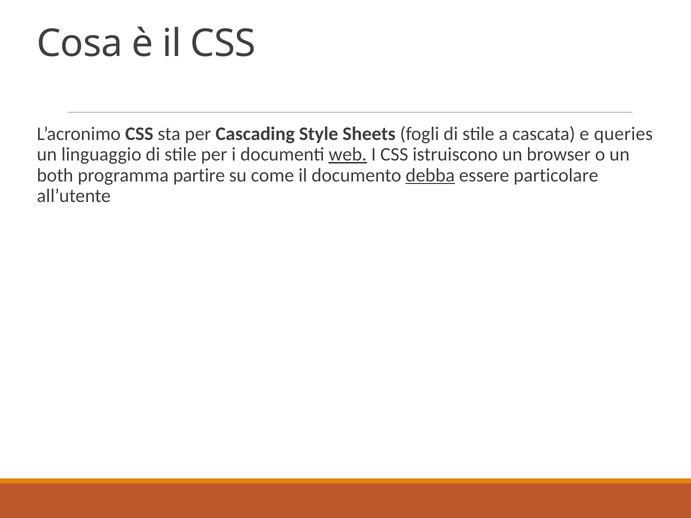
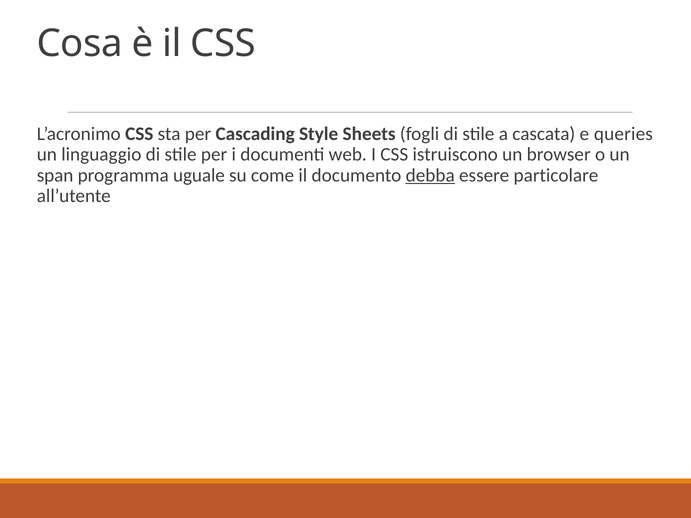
web underline: present -> none (348, 155)
both: both -> span (55, 175)
partire: partire -> uguale (199, 175)
